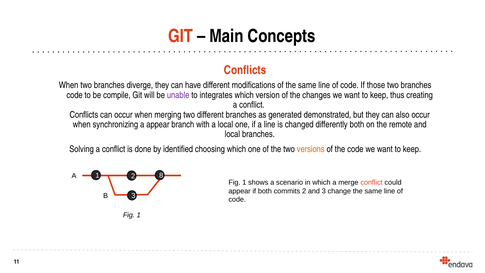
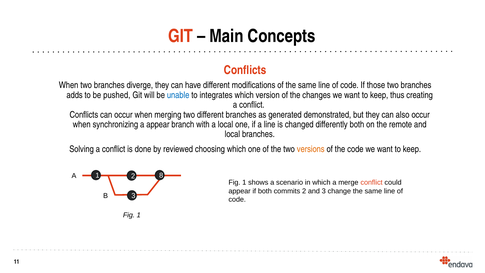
code: code -> adds (75, 95)
compile: compile -> pushed (117, 95)
unable colour: purple -> blue (178, 95)
identified: identified -> reviewed (178, 149)
